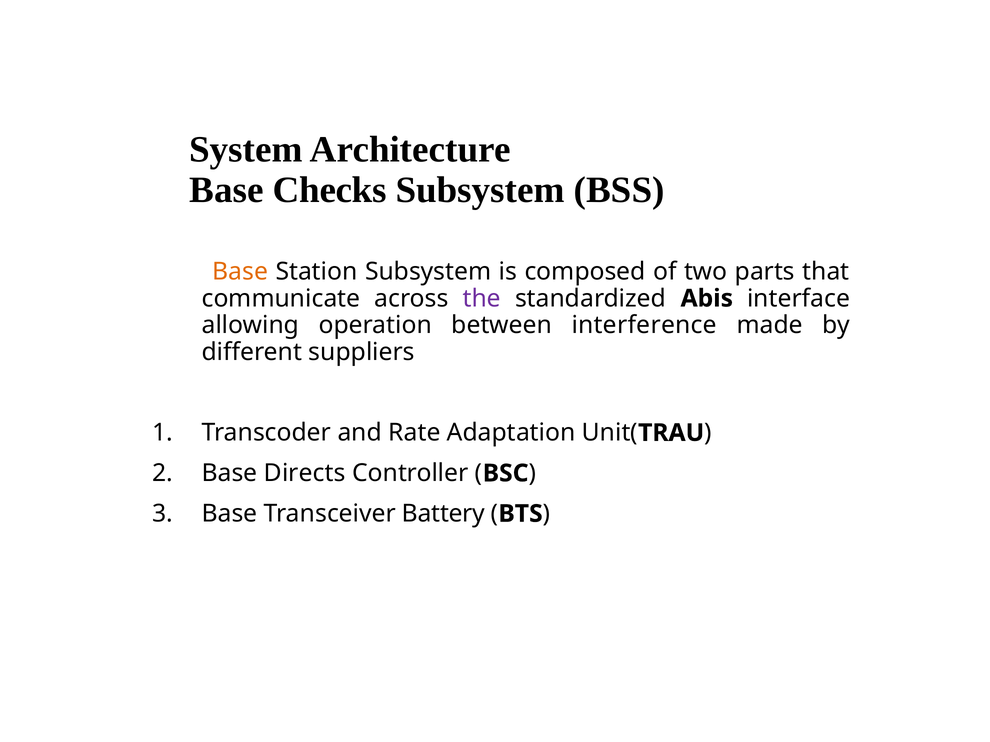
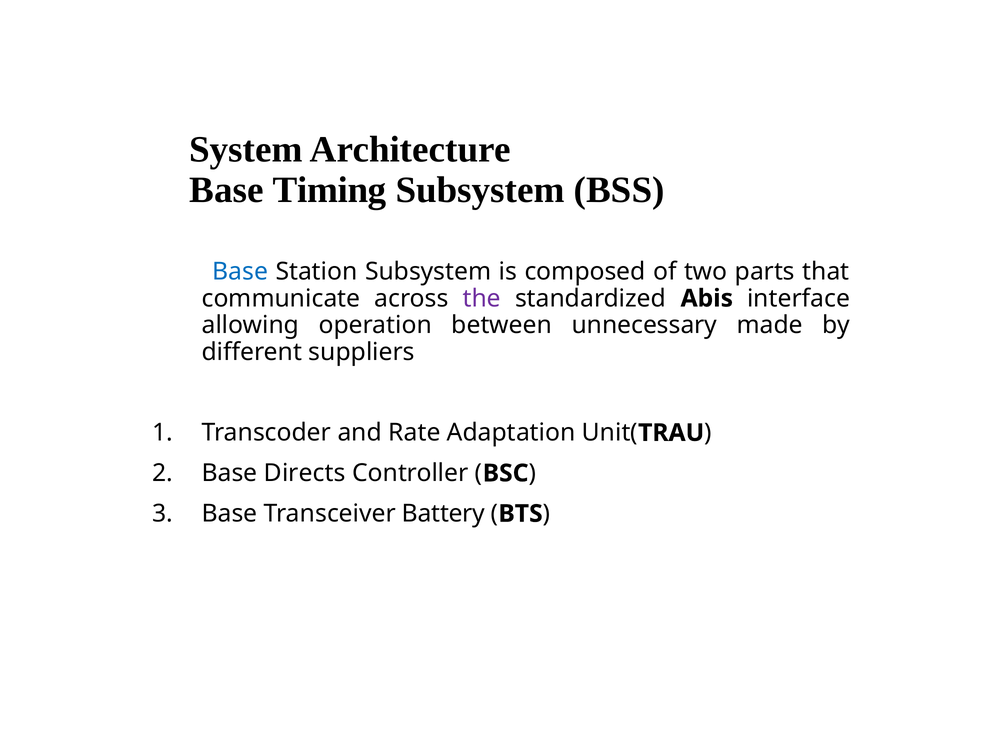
Checks: Checks -> Timing (330, 190)
Base colour: orange -> blue (240, 272)
interference: interference -> unnecessary (644, 325)
